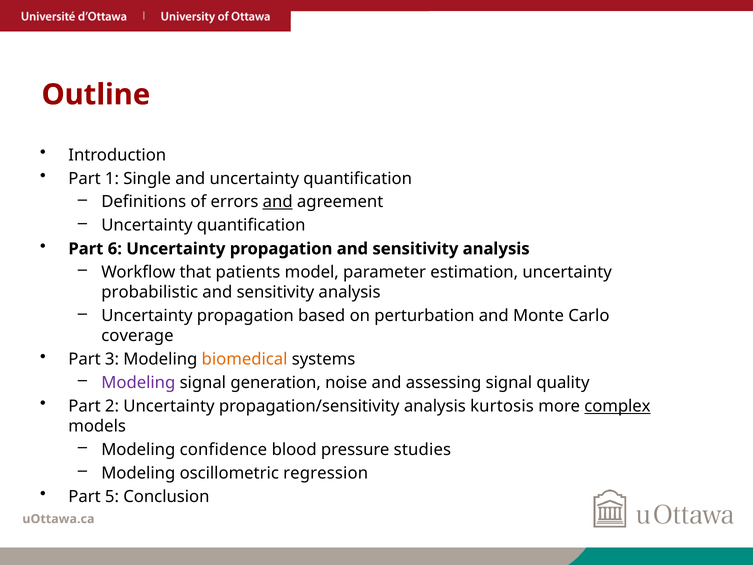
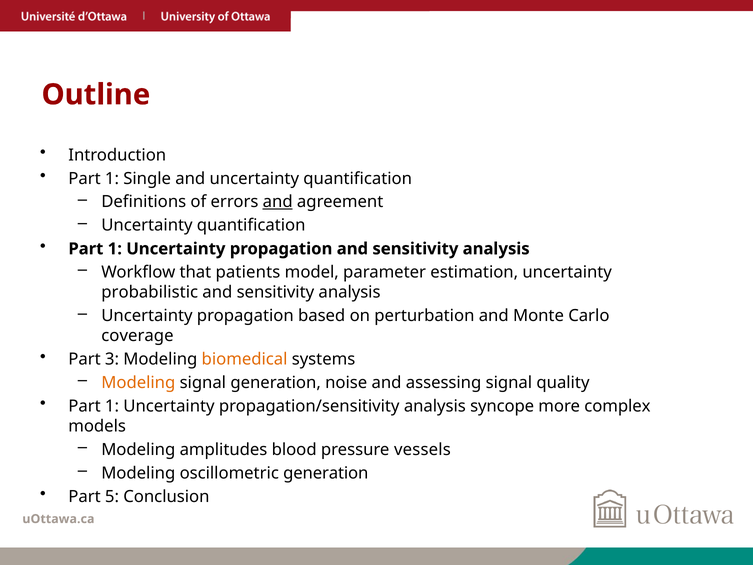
6: 6 -> 1 (115, 249)
Modeling colour: purple -> orange (138, 383)
2: 2 -> 1 (112, 406)
kurtosis: kurtosis -> syncope (502, 406)
complex underline: present -> none (617, 406)
confidence: confidence -> amplitudes (223, 449)
studies: studies -> vessels (422, 449)
oscillometric regression: regression -> generation (326, 473)
